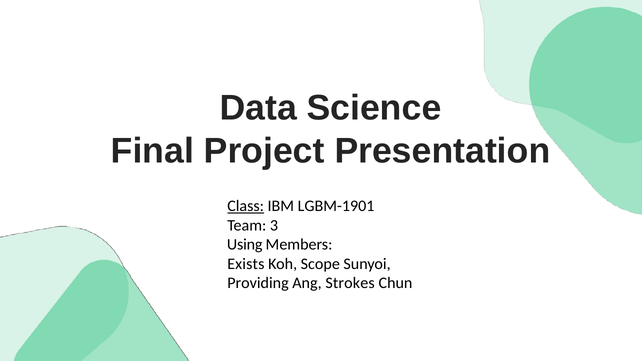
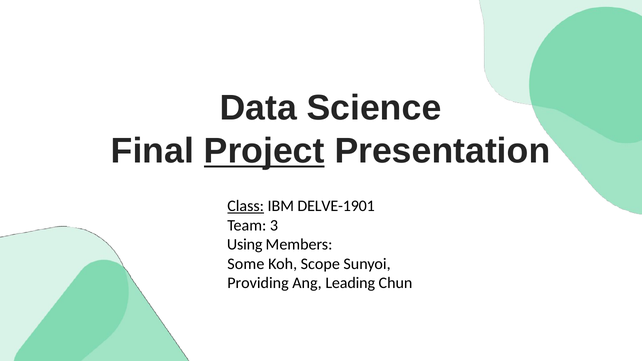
Project underline: none -> present (264, 151)
LGBM-1901: LGBM-1901 -> DELVE-1901 (336, 206)
Exists: Exists -> Some (246, 264)
Strokes: Strokes -> Leading (350, 283)
